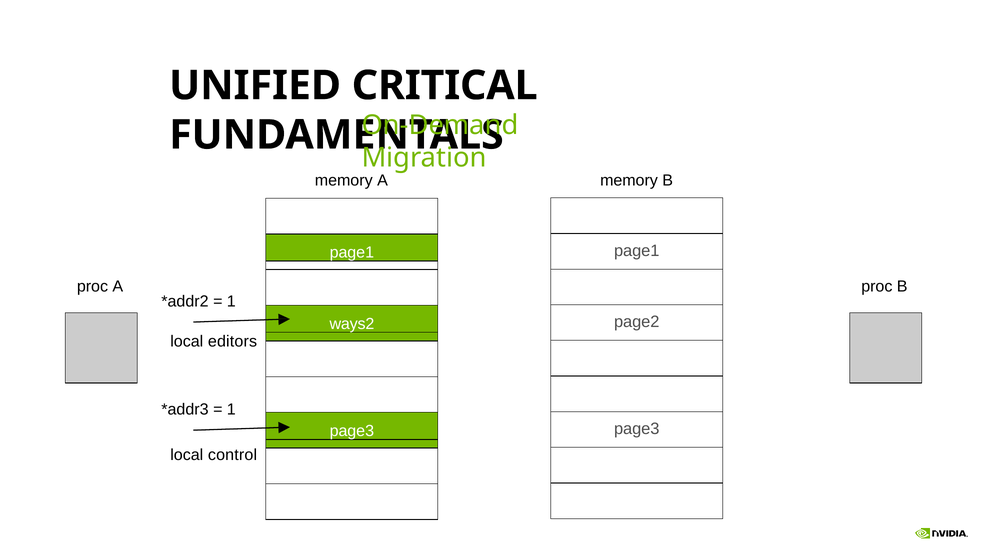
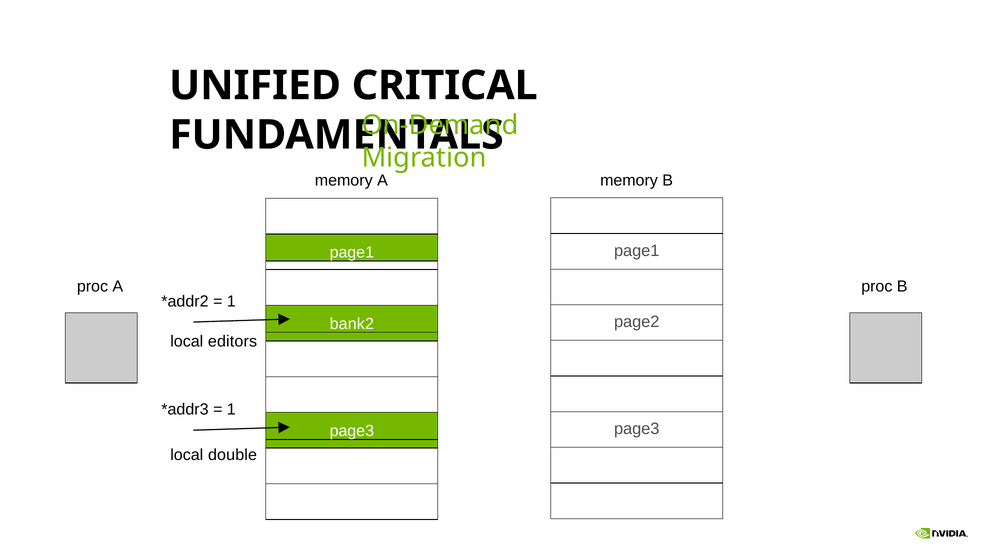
ways2: ways2 -> bank2 (352, 324)
control: control -> double (233, 455)
